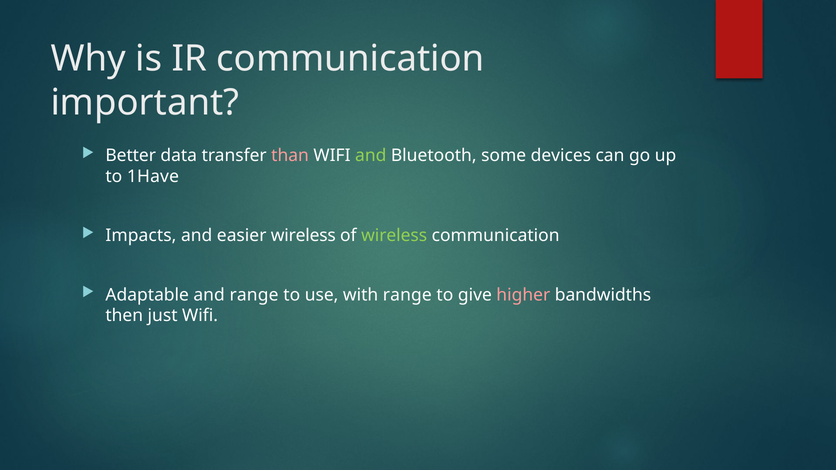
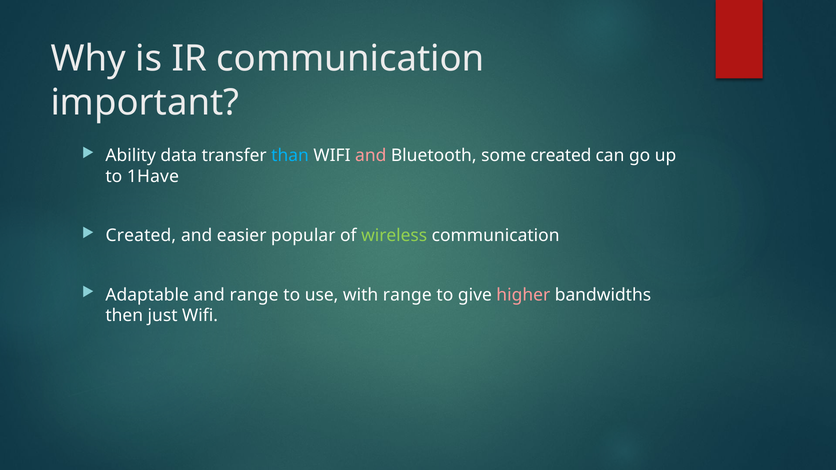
Better: Better -> Ability (131, 156)
than colour: pink -> light blue (290, 156)
and colour: light green -> pink (371, 156)
some devices: devices -> created (561, 156)
Impacts: Impacts -> Created (141, 236)
easier wireless: wireless -> popular (303, 236)
